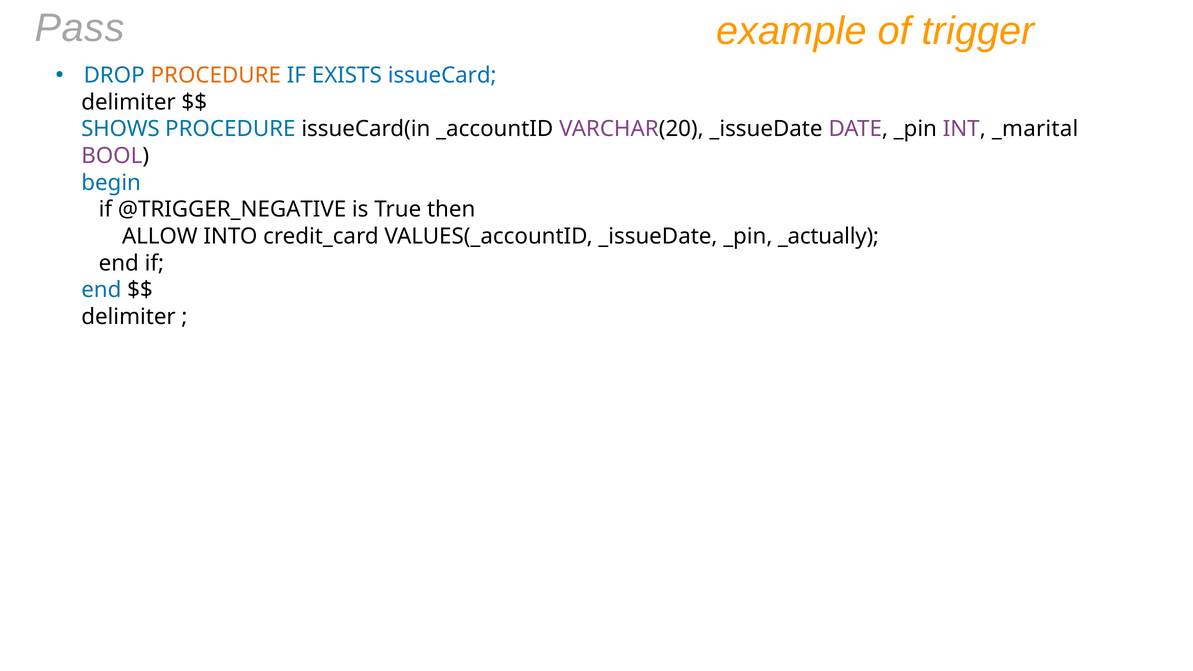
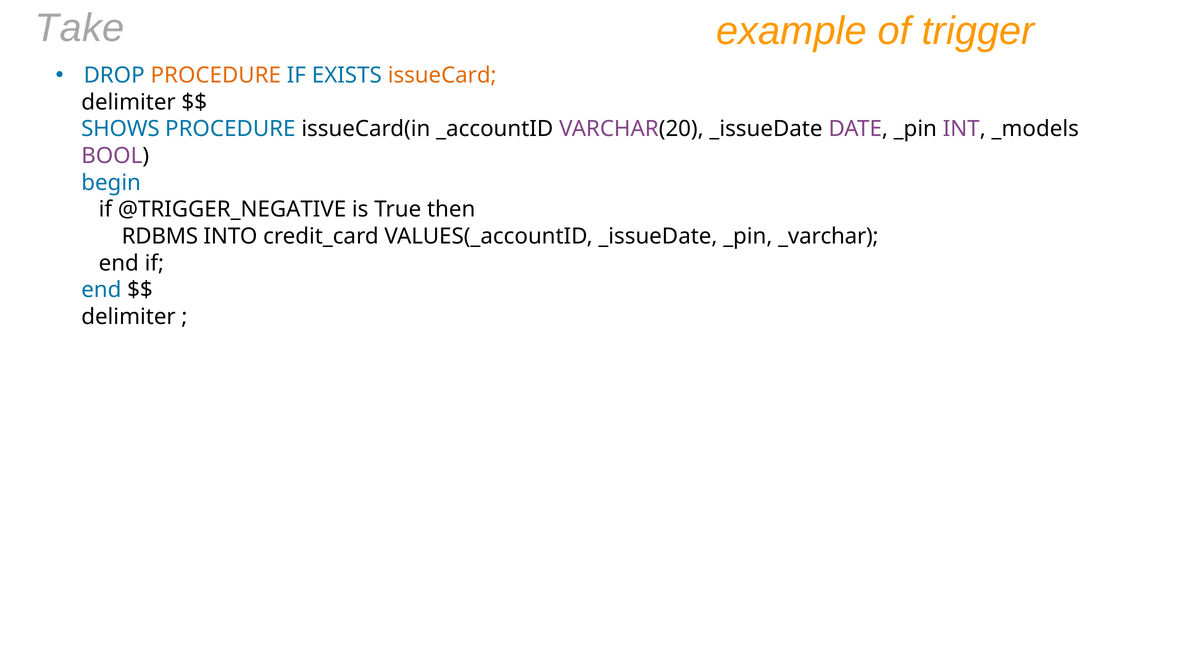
Pass: Pass -> Take (80, 28)
issueCard colour: blue -> orange (442, 75)
_marital: _marital -> _models (1035, 129)
ALLOW: ALLOW -> RDBMS (160, 236)
_actually: _actually -> _varchar (828, 236)
